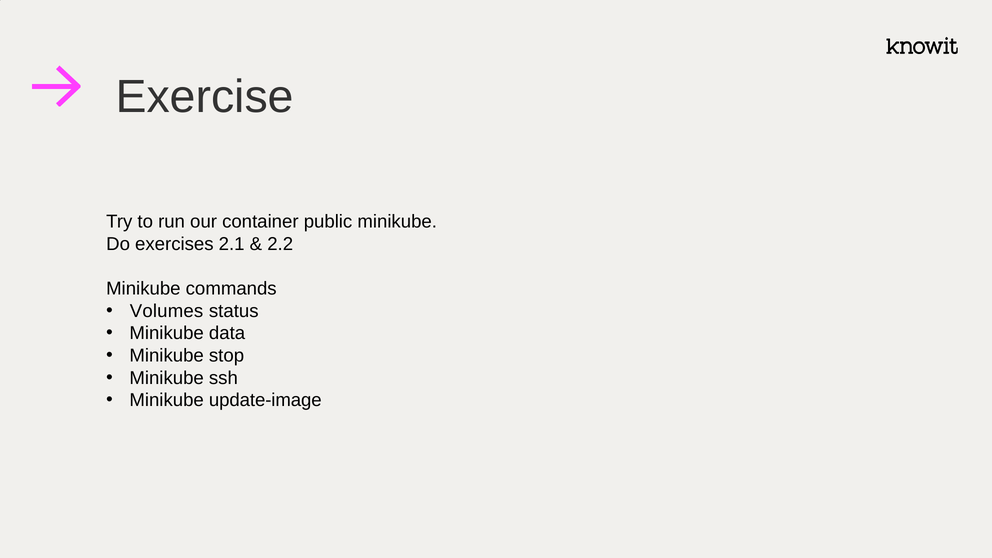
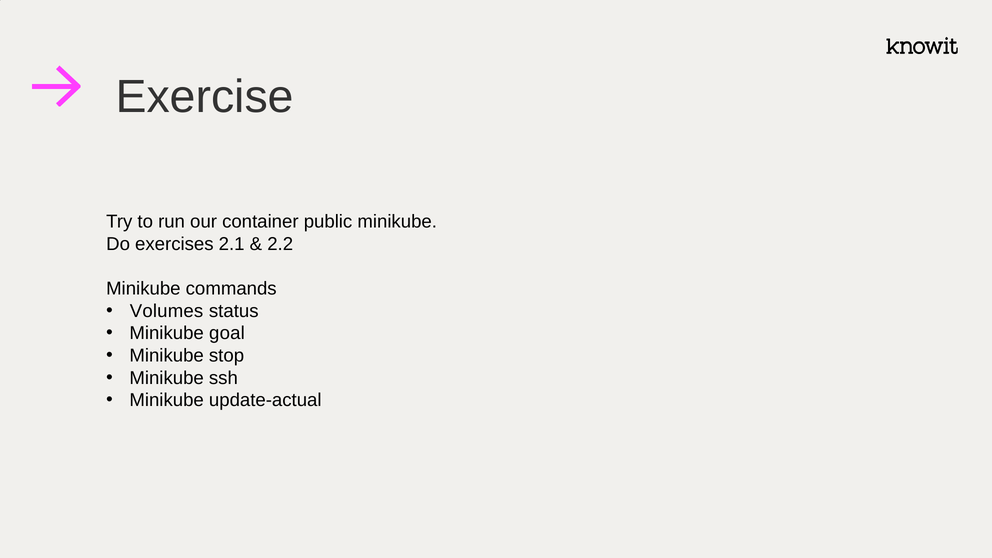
data: data -> goal (227, 333)
update-image: update-image -> update-actual (265, 400)
